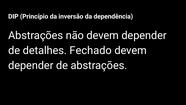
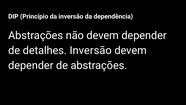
detalhes Fechado: Fechado -> Inversão (91, 50)
